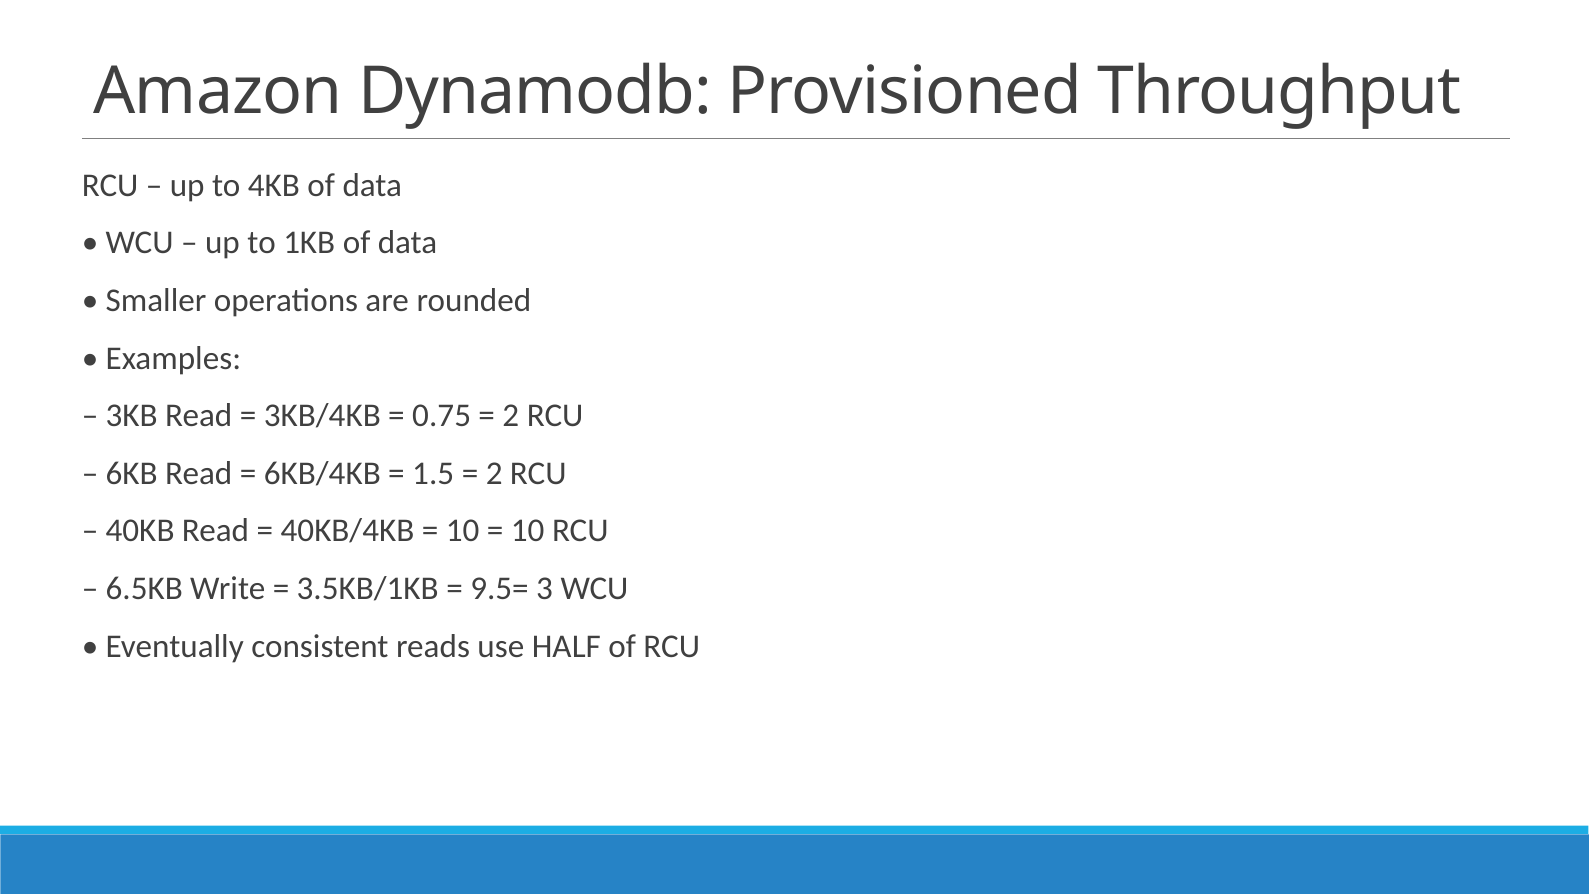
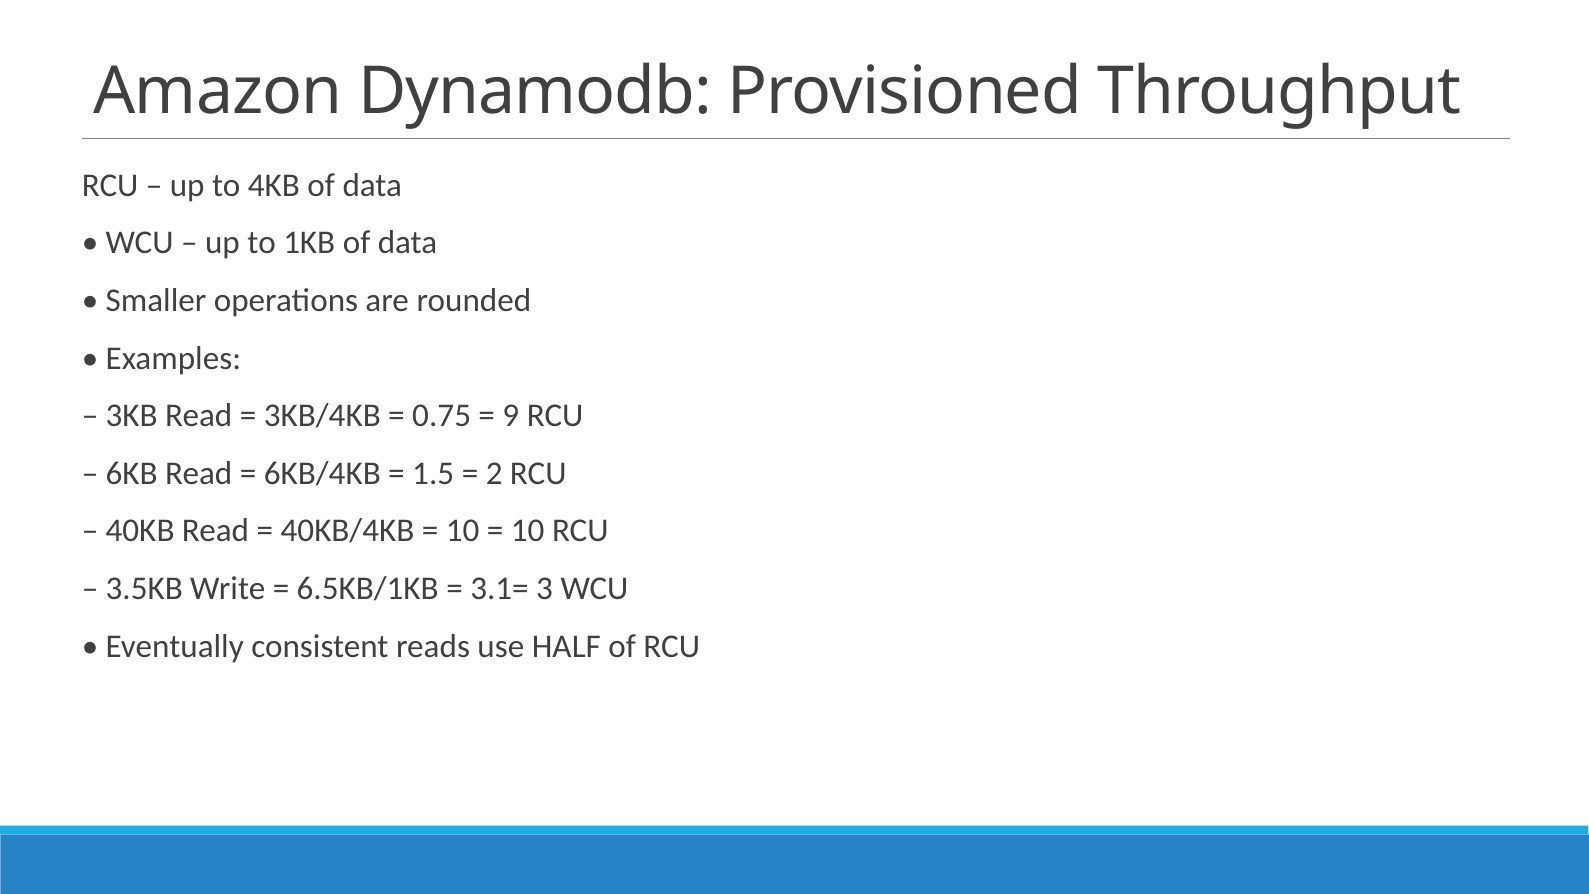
2: 2 -> 9 (511, 416)
6.5KB: 6.5KB -> 3.5KB (144, 589)
3.5KB/1KB: 3.5KB/1KB -> 6.5KB/1KB (368, 589)
9.5=: 9.5= -> 3.1= (499, 589)
